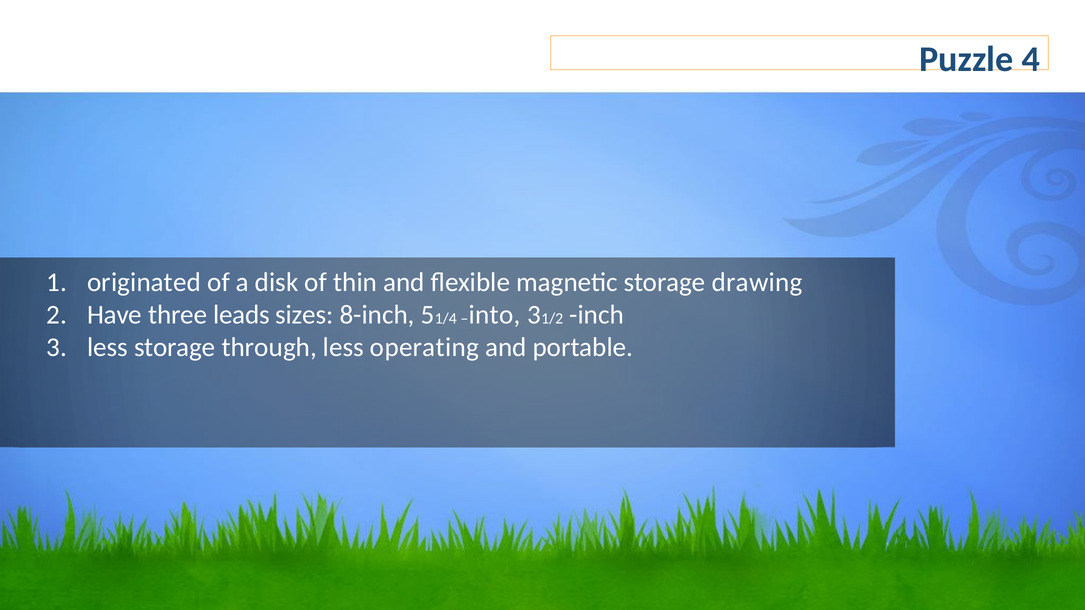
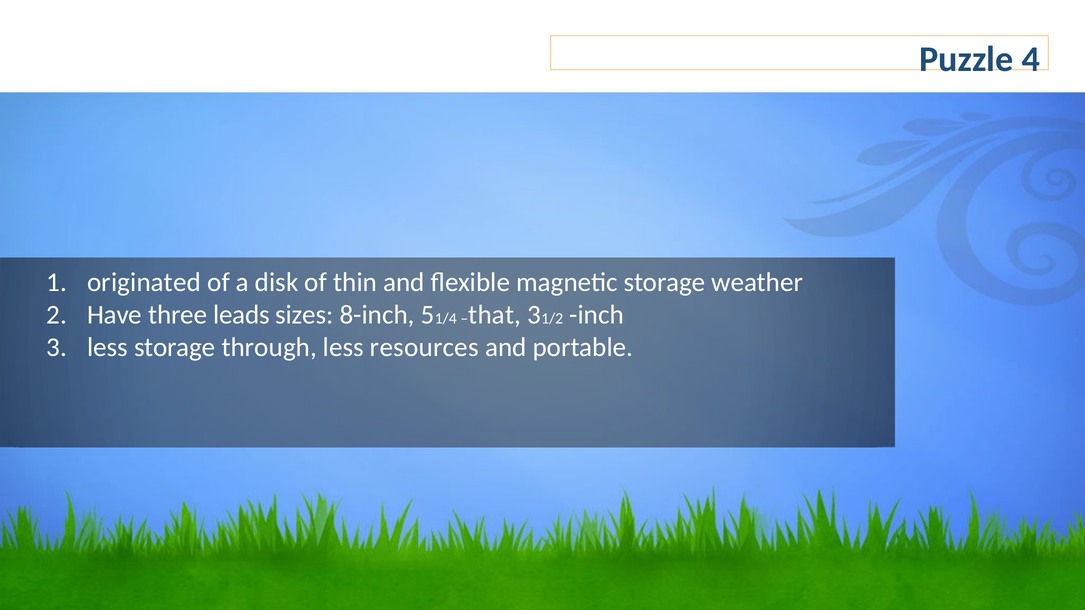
drawing: drawing -> weather (757, 282)
into: into -> that (495, 315)
operating: operating -> resources (424, 347)
